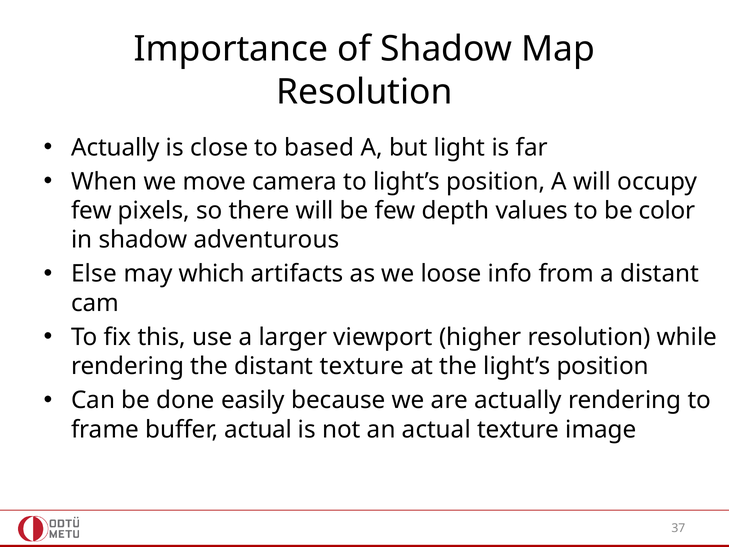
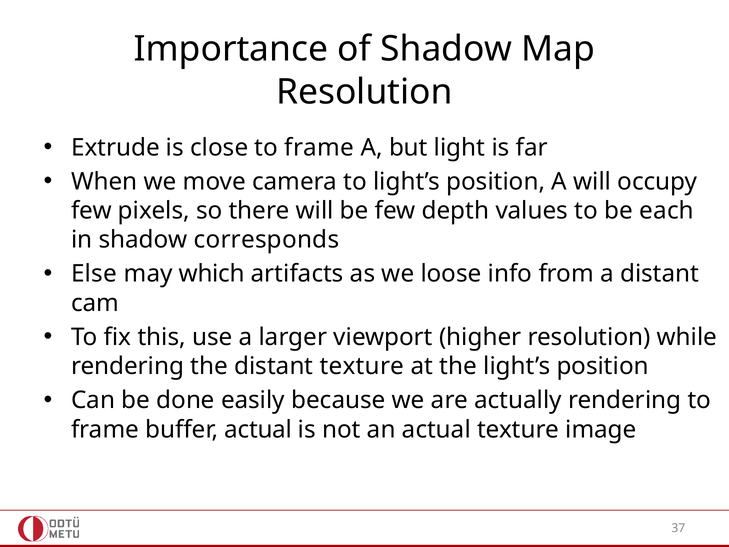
Actually: Actually -> Extrude (115, 148)
close to based: based -> frame (319, 148)
color: color -> each (667, 211)
adventurous: adventurous -> corresponds (266, 240)
